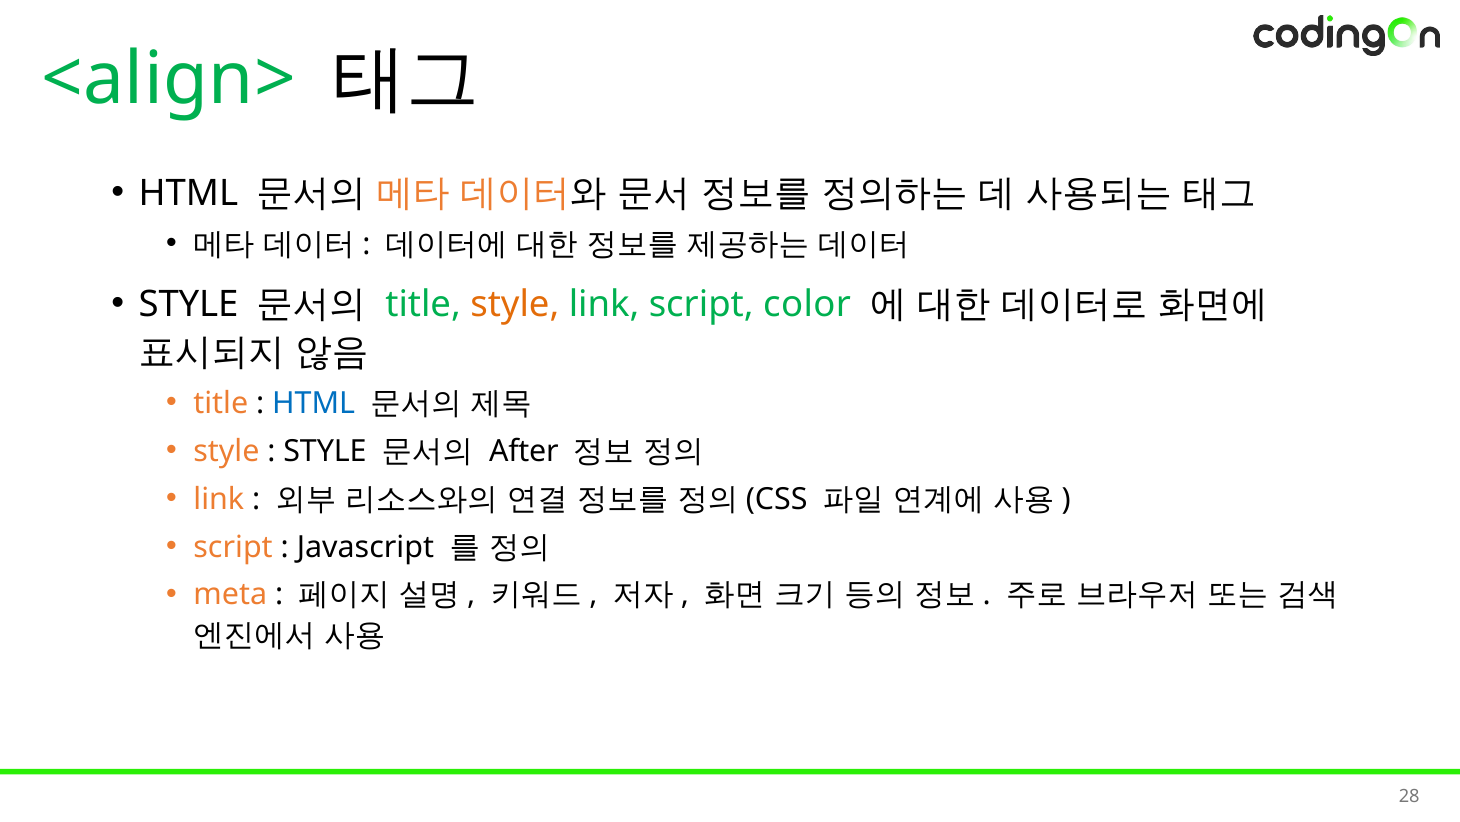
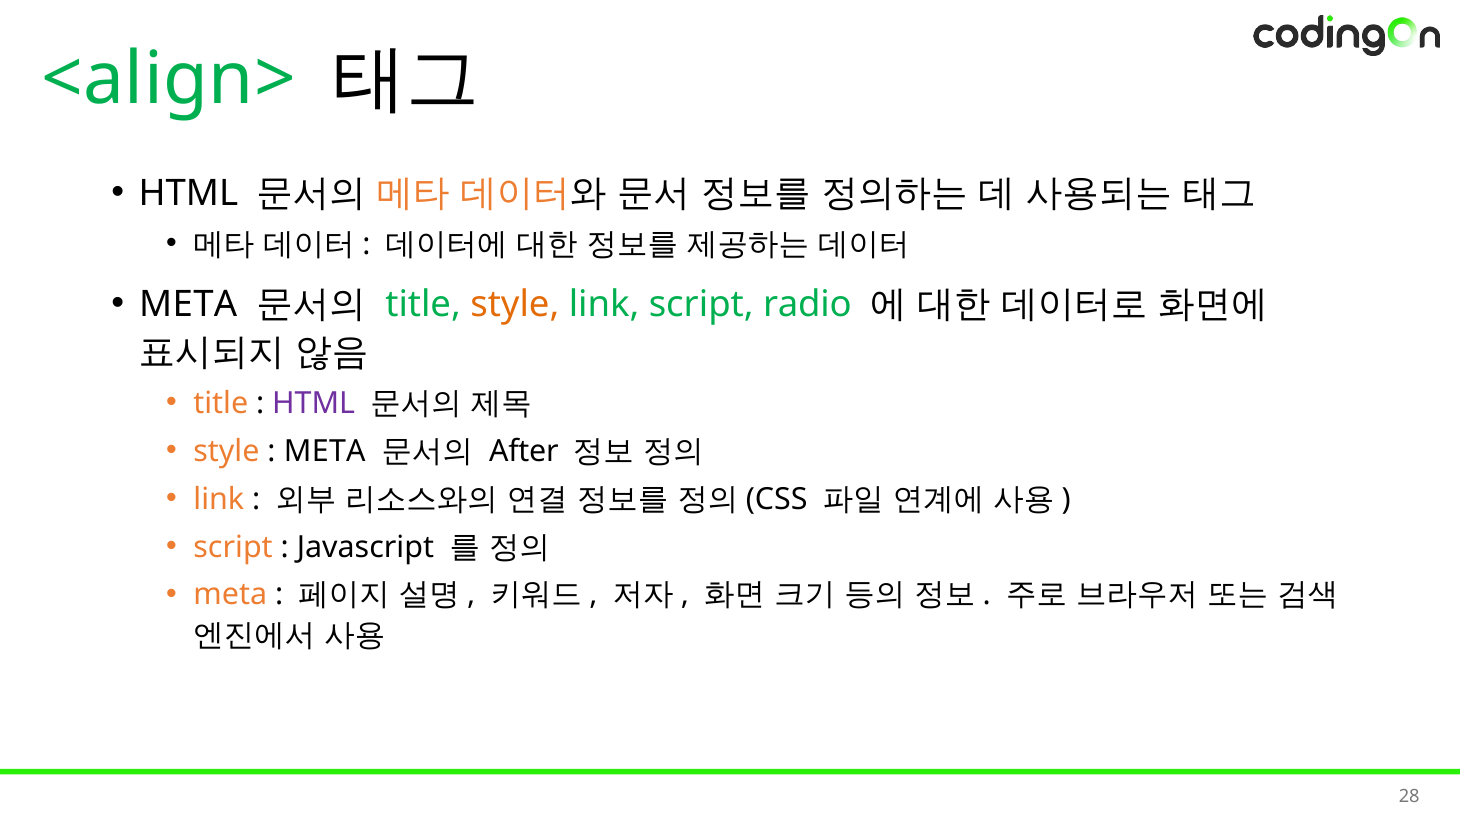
STYLE: STYLE -> META (188, 304)
color: color -> radio (807, 304)
HTML colour: blue -> purple (314, 403)
STYLE: STYLE -> META (325, 451)
